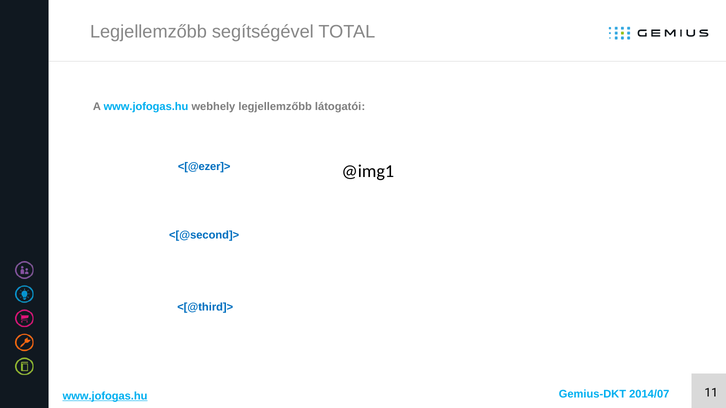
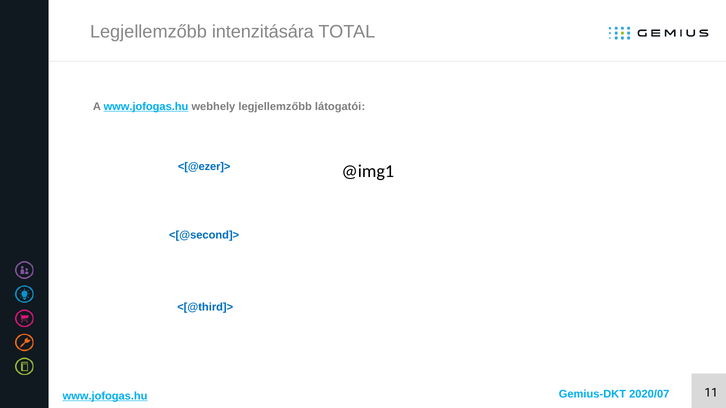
segítségével: segítségével -> intenzitására (263, 32)
www.jofogas.hu underline: none -> present (146, 107)
2014/07: 2014/07 -> 2020/07 (649, 394)
